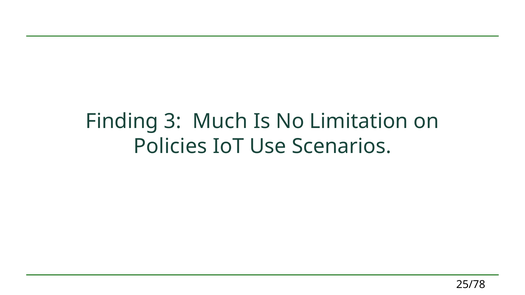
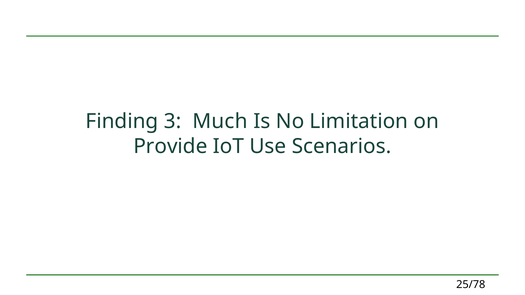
Policies: Policies -> Provide (170, 147)
